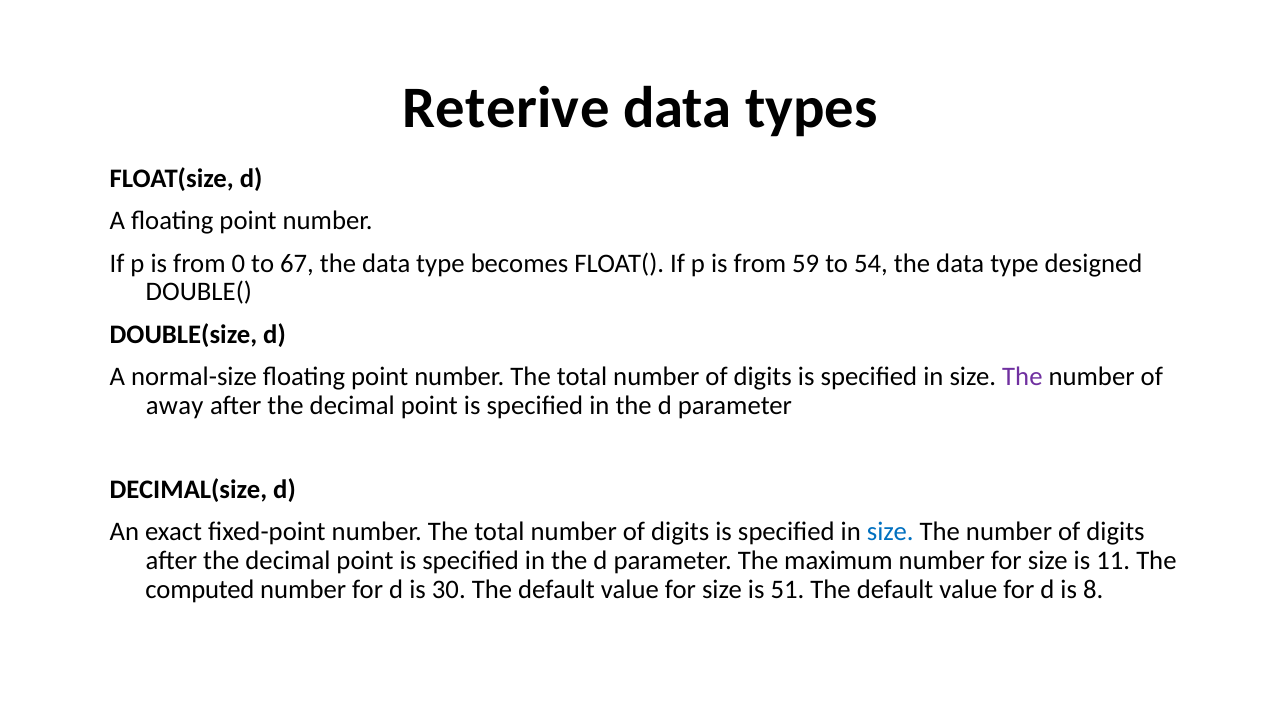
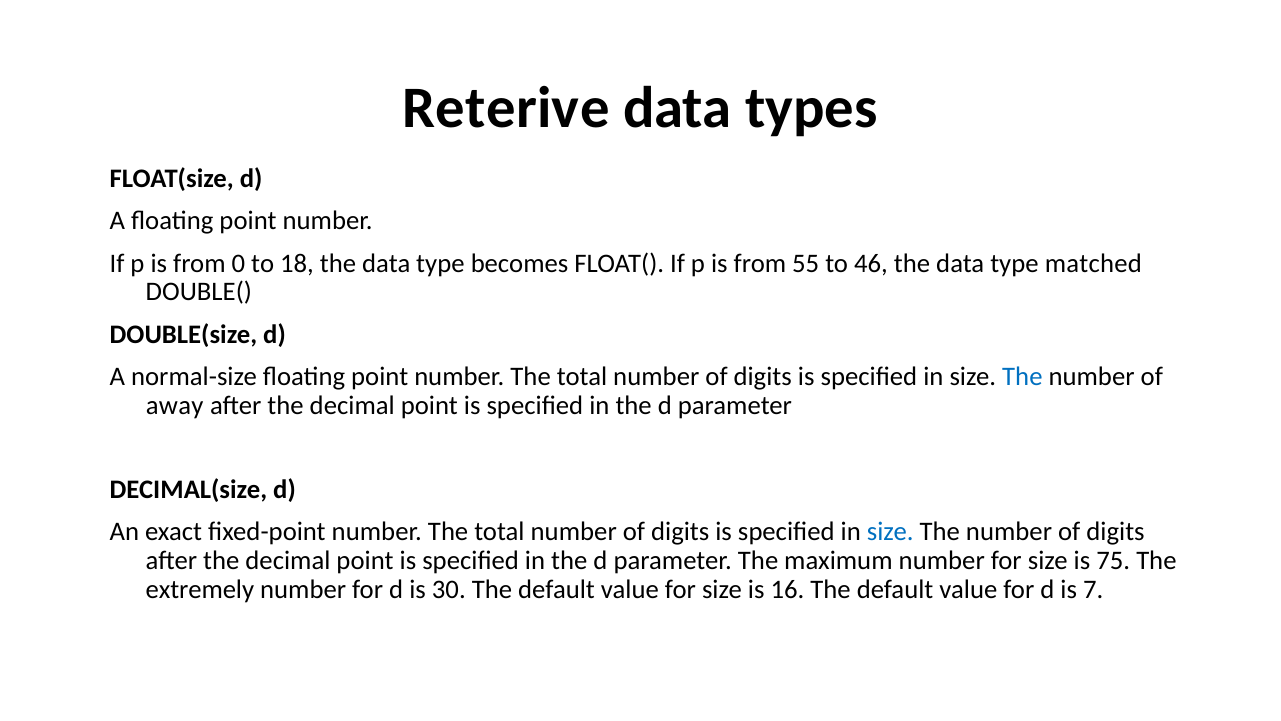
67: 67 -> 18 (297, 263)
59: 59 -> 55 (806, 263)
54: 54 -> 46 (871, 263)
designed: designed -> matched (1093, 263)
The colour: purple -> blue (1022, 376)
11: 11 -> 75 (1113, 560)
computed: computed -> extremely (200, 589)
51: 51 -> 16 (787, 589)
8: 8 -> 7 (1093, 589)
